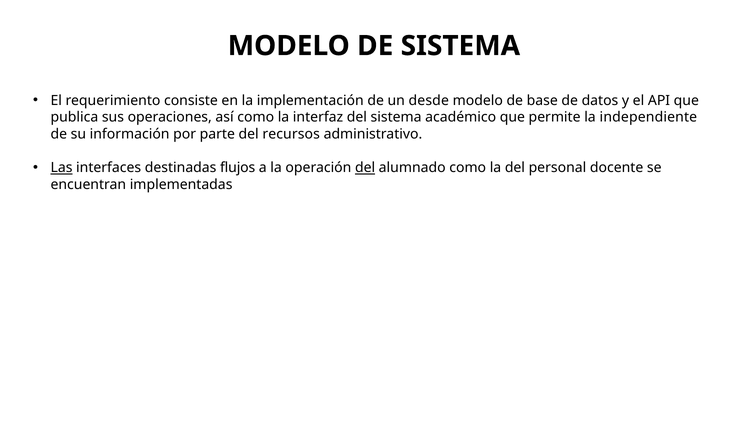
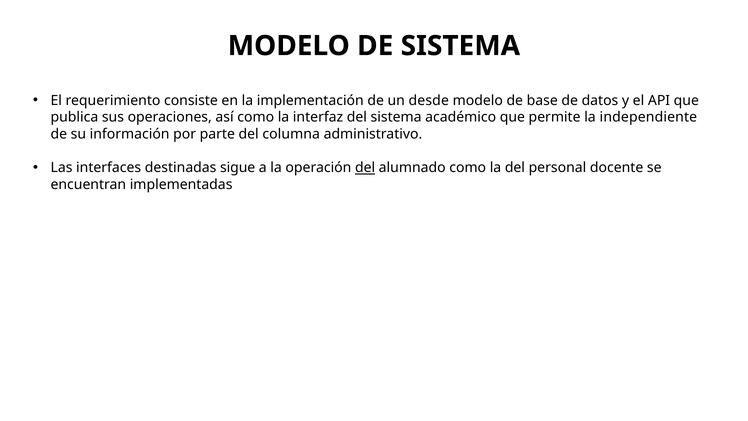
recursos: recursos -> columna (291, 134)
Las underline: present -> none (62, 168)
flujos: flujos -> sigue (238, 168)
